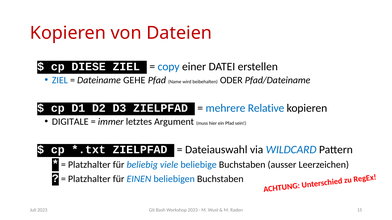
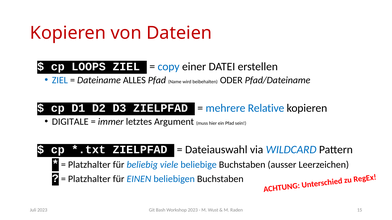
DIESE: DIESE -> LOOPS (89, 67)
GEHE: GEHE -> ALLES (134, 80)
